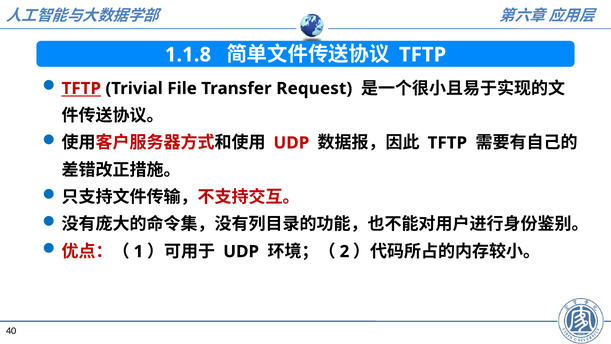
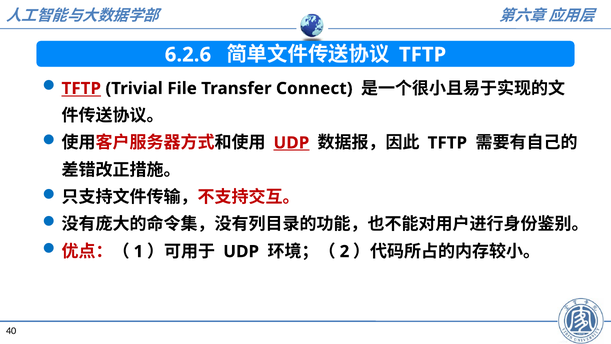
1.1.8: 1.1.8 -> 6.2.6 (188, 55)
Request: Request -> Connect (314, 88)
UDP underline: none -> present (291, 143)
